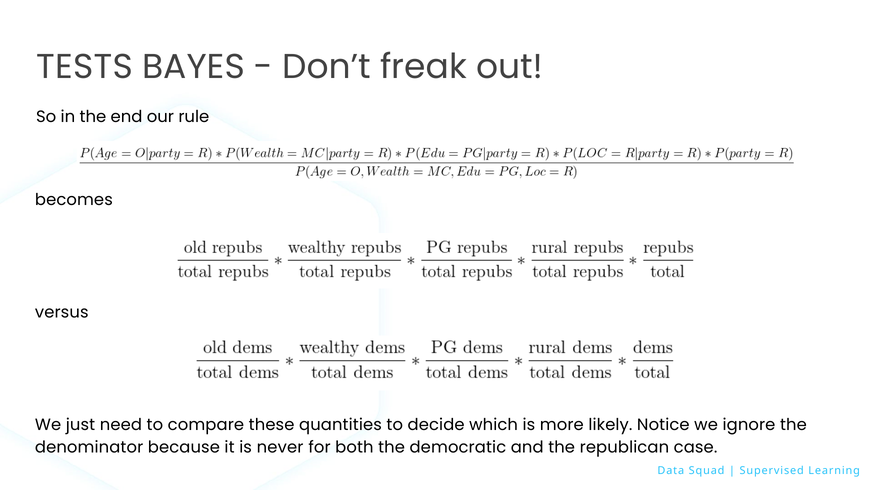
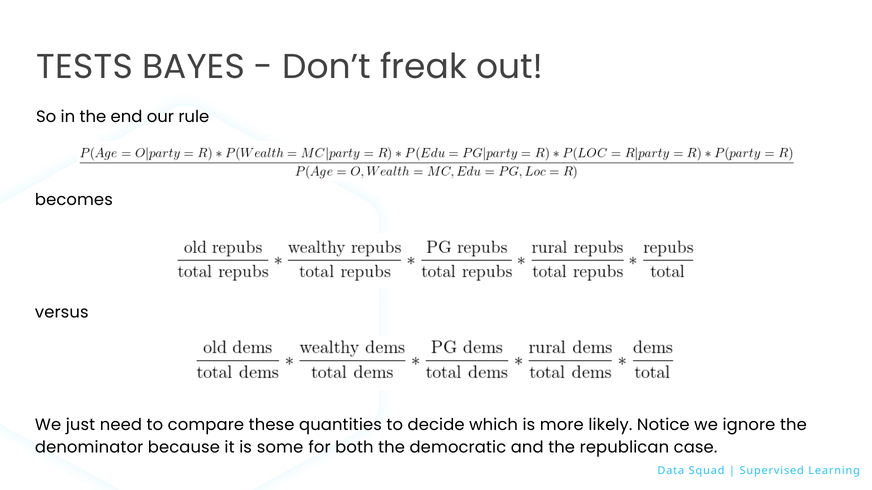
never: never -> some (280, 448)
